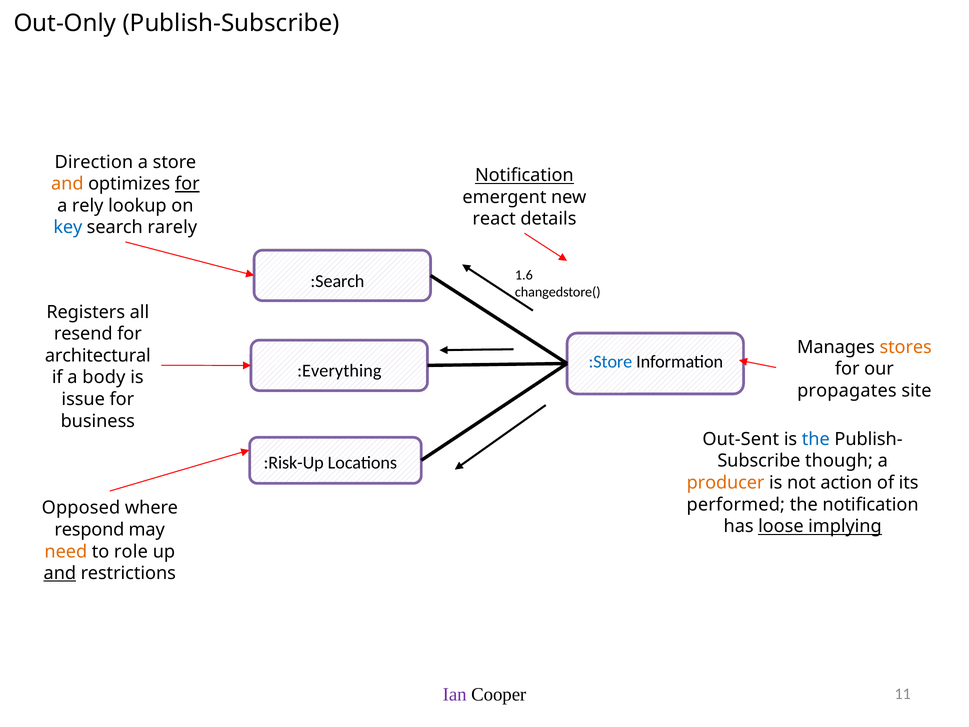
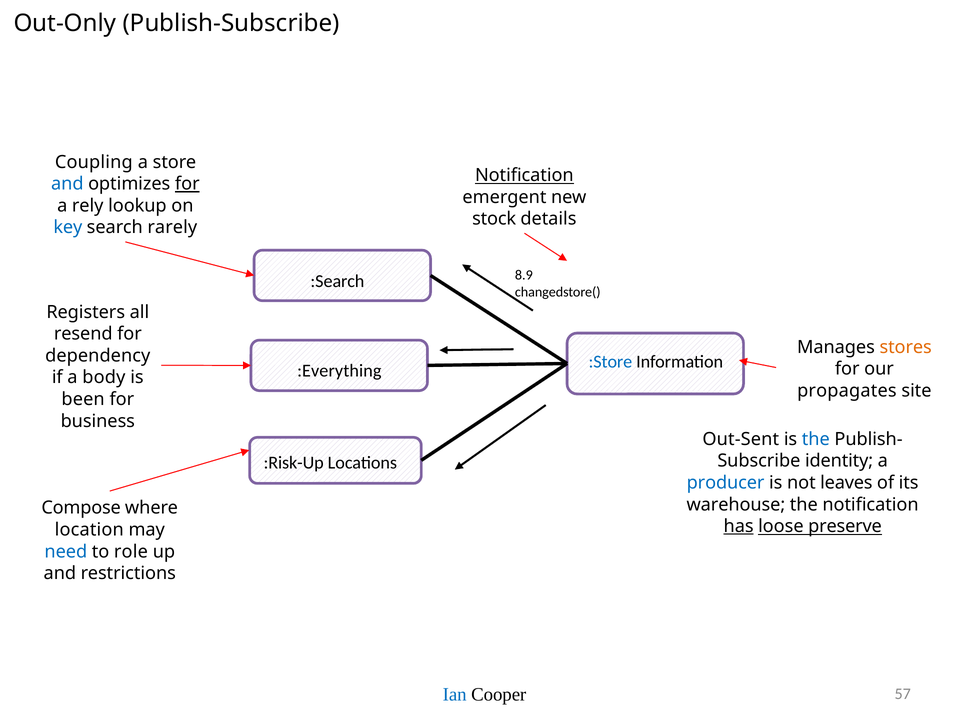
Direction: Direction -> Coupling (94, 162)
and colour: orange -> blue (67, 184)
react: react -> stock (494, 219)
1.6: 1.6 -> 8.9 (524, 275)
architectural: architectural -> dependency (98, 356)
issue: issue -> been (83, 399)
though: though -> identity (839, 461)
producer colour: orange -> blue (726, 483)
action: action -> leaves (846, 483)
performed: performed -> warehouse (736, 504)
Opposed: Opposed -> Compose (81, 508)
has underline: none -> present (739, 526)
implying: implying -> preserve (845, 526)
respond: respond -> location (89, 530)
need colour: orange -> blue (66, 551)
and underline: present -> none (60, 573)
Ian colour: purple -> blue (455, 694)
11: 11 -> 57 (903, 694)
